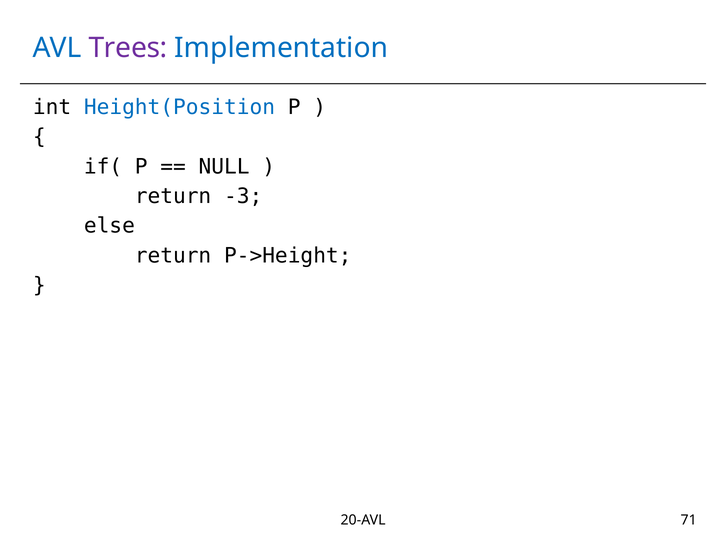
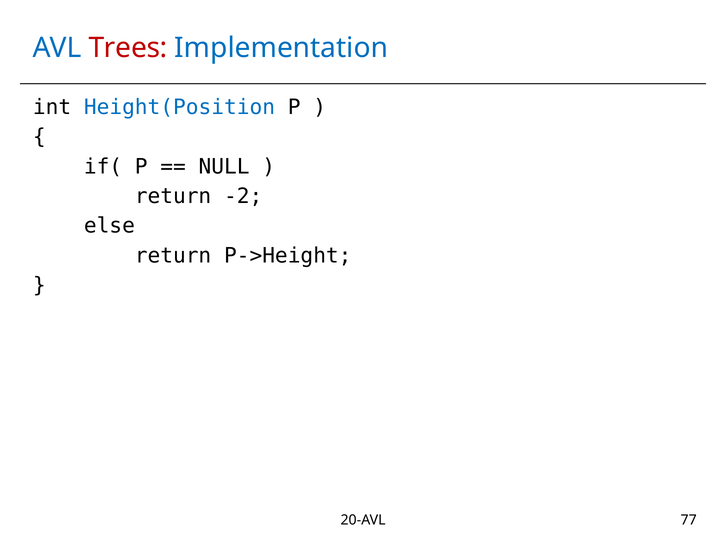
Trees colour: purple -> red (128, 48)
-3: -3 -> -2 (243, 196)
71: 71 -> 77 (689, 520)
